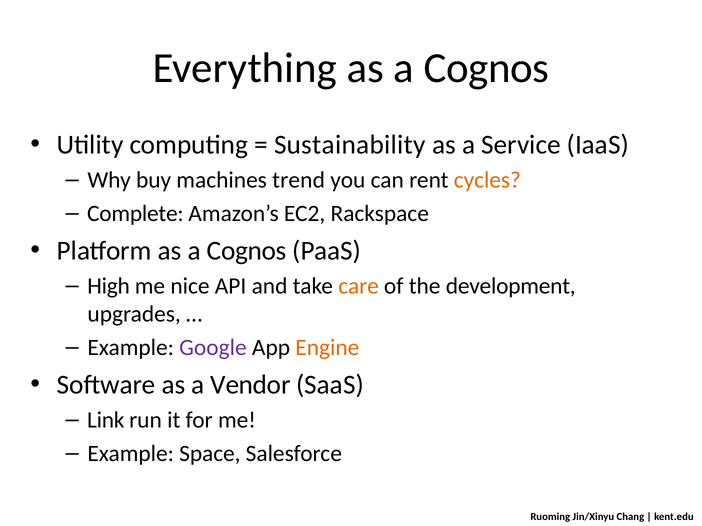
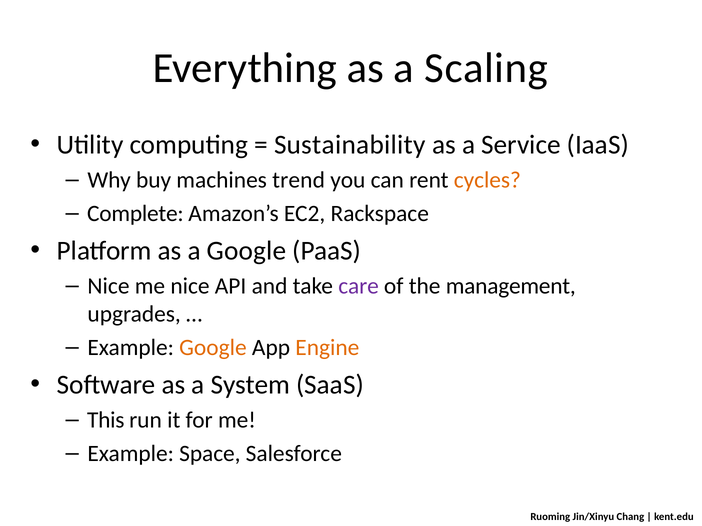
Everything as a Cognos: Cognos -> Scaling (486, 68)
Platform as a Cognos: Cognos -> Google (247, 251)
High: High -> Nice (108, 286)
care colour: orange -> purple (359, 286)
development: development -> management (511, 286)
Google colour: purple -> orange (213, 348)
Vendor: Vendor -> System (250, 385)
Link: Link -> This (106, 421)
